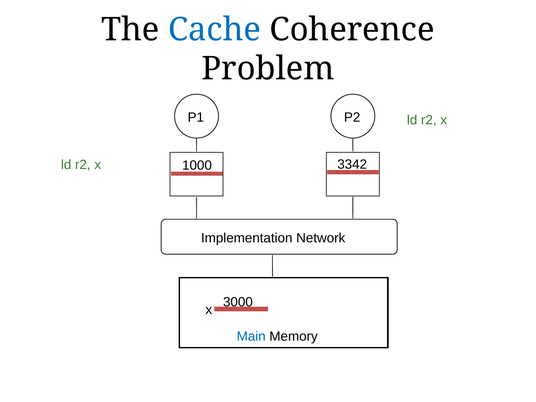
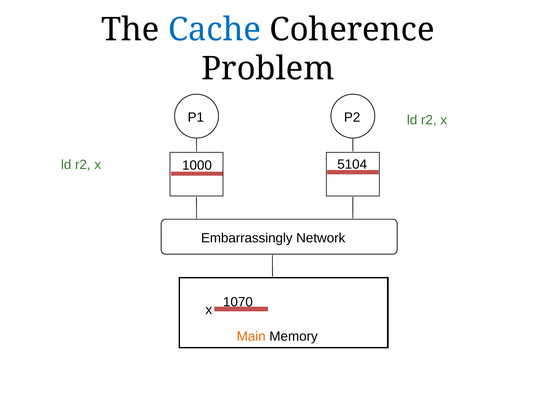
3342: 3342 -> 5104 (352, 164)
Implementation: Implementation -> Embarrassingly (247, 238)
3000: 3000 -> 1070 (238, 302)
Main colour: blue -> orange (251, 336)
